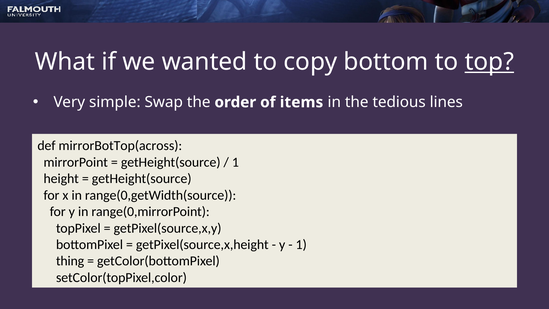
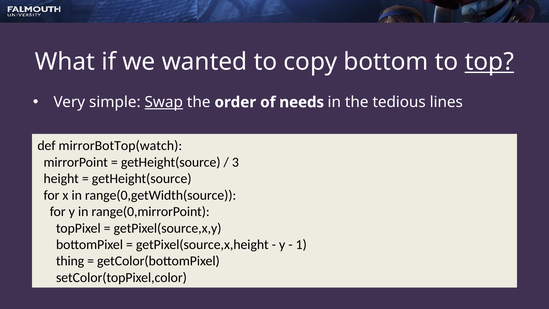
Swap underline: none -> present (164, 102)
items: items -> needs (302, 102)
mirrorBotTop(across: mirrorBotTop(across -> mirrorBotTop(watch (120, 146)
1: 1 -> 3 (235, 162)
